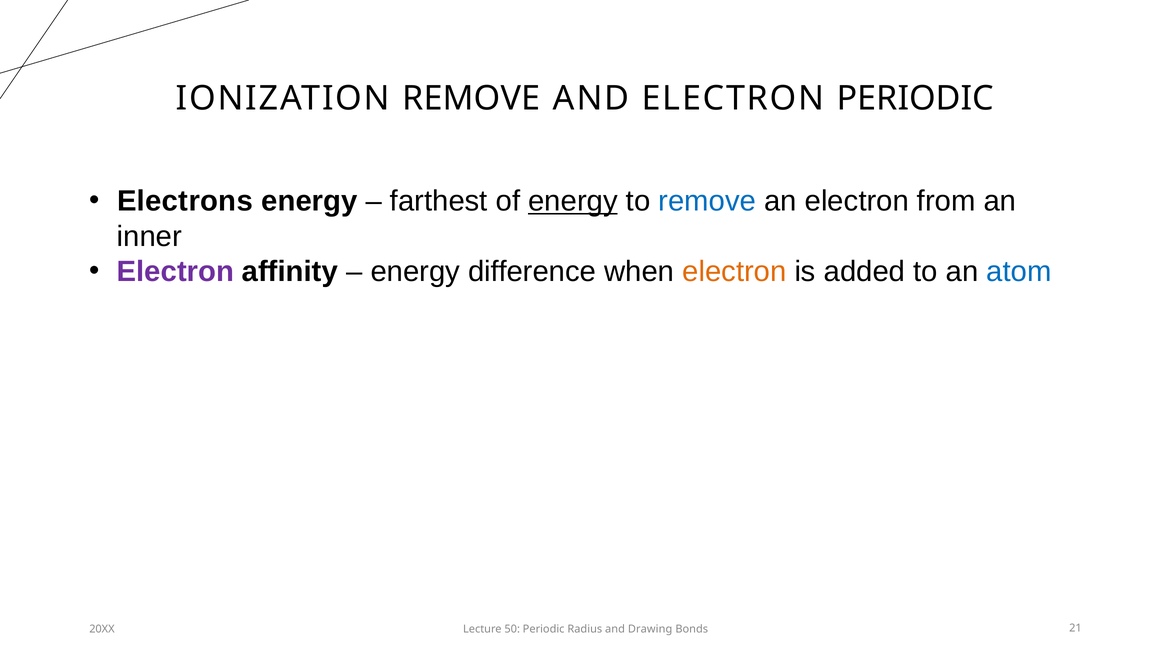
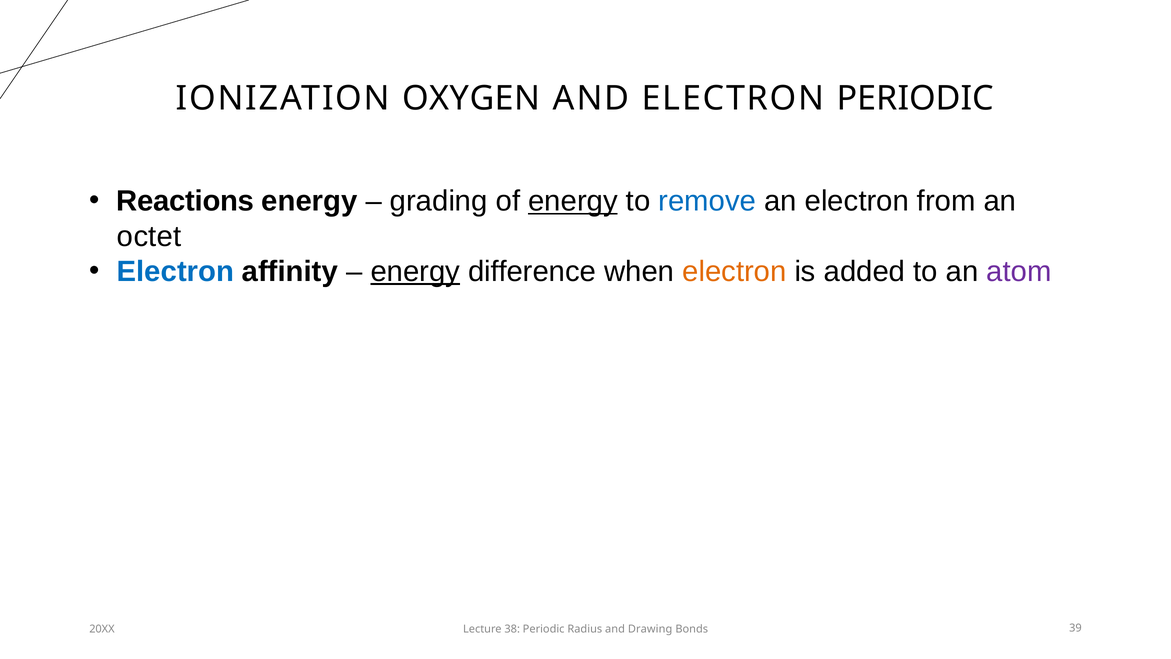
IONIZATION REMOVE: REMOVE -> OXYGEN (471, 99)
Electrons: Electrons -> Reactions (185, 201)
farthest: farthest -> grading (439, 201)
inner: inner -> octet (149, 236)
Electron colour: purple -> blue (175, 271)
energy underline: none -> present (415, 271)
atom colour: blue -> purple (1019, 271)
50: 50 -> 38 (512, 629)
21: 21 -> 39 (1076, 628)
